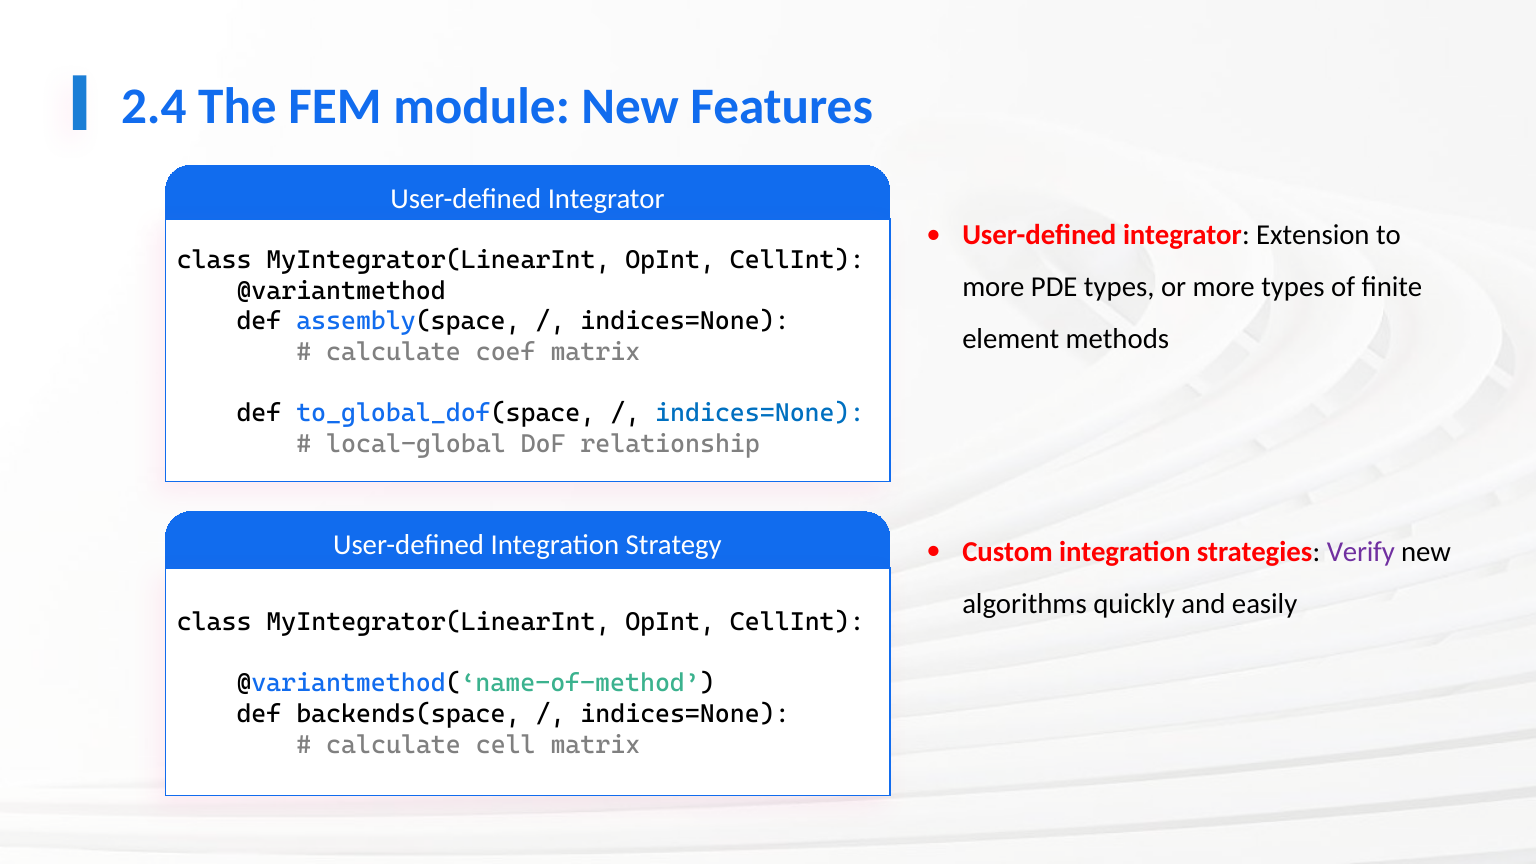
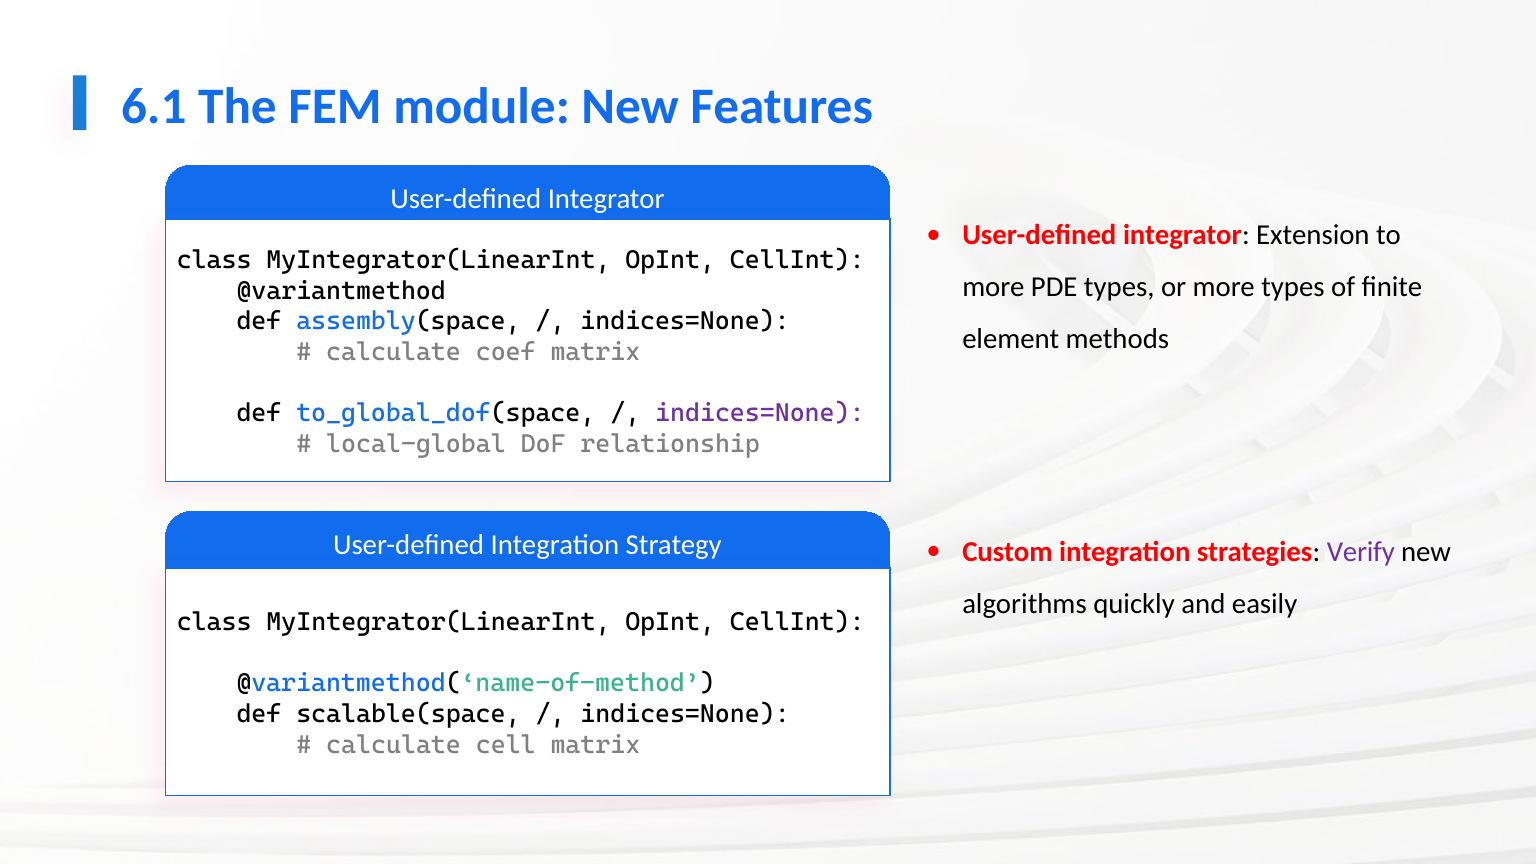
2.4: 2.4 -> 6.1 (154, 106)
indices=None colour: blue -> purple (760, 413)
backends(space: backends(space -> scalable(space (408, 714)
